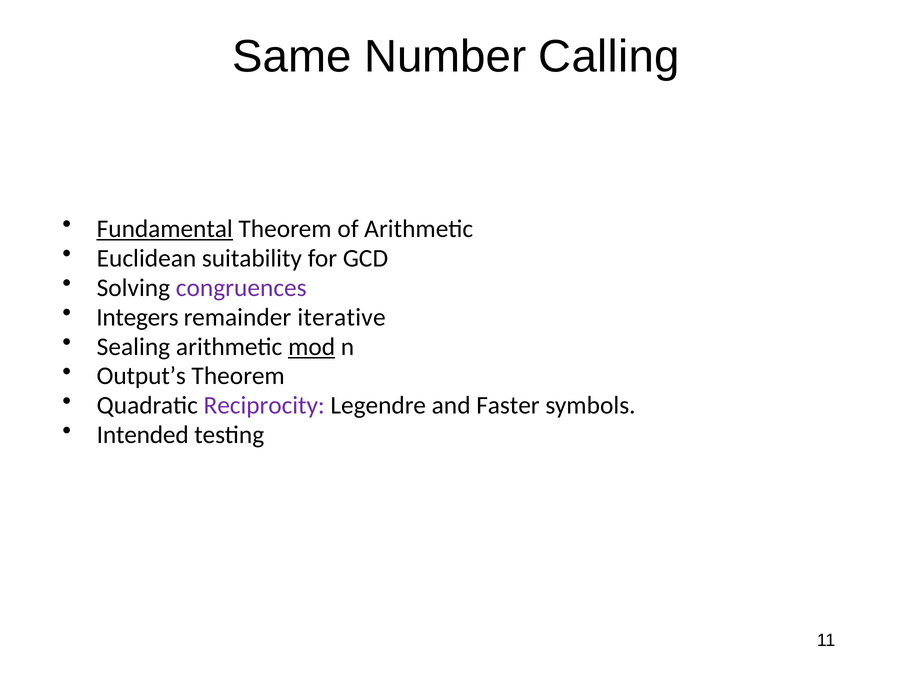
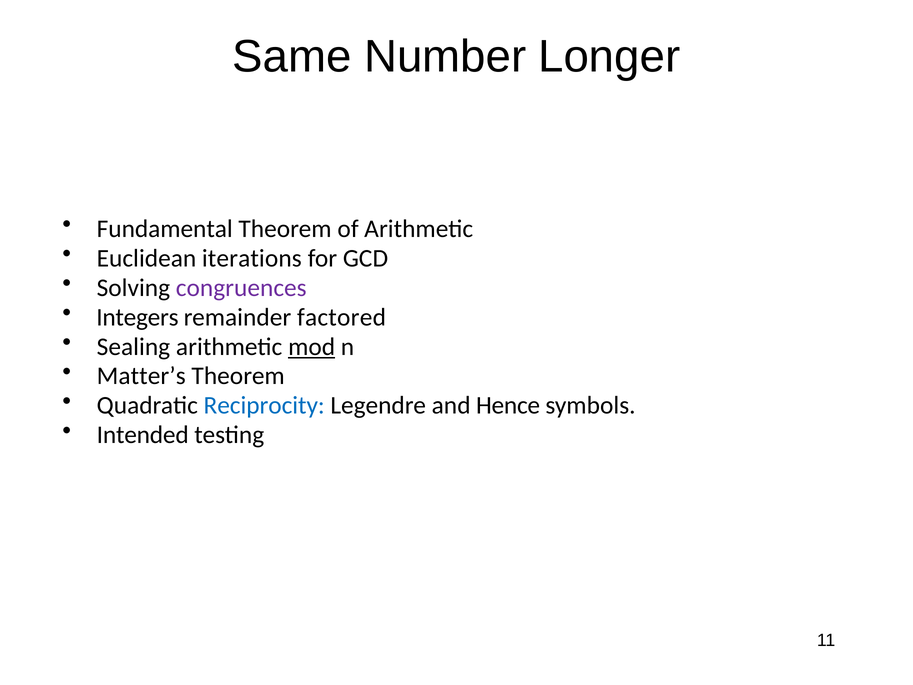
Calling: Calling -> Longer (609, 56)
Fundamental underline: present -> none (165, 229)
suitability: suitability -> iterations (252, 258)
iterative: iterative -> factored (342, 317)
Output’s: Output’s -> Matter’s (141, 376)
Reciprocity colour: purple -> blue (264, 405)
Faster: Faster -> Hence (508, 405)
